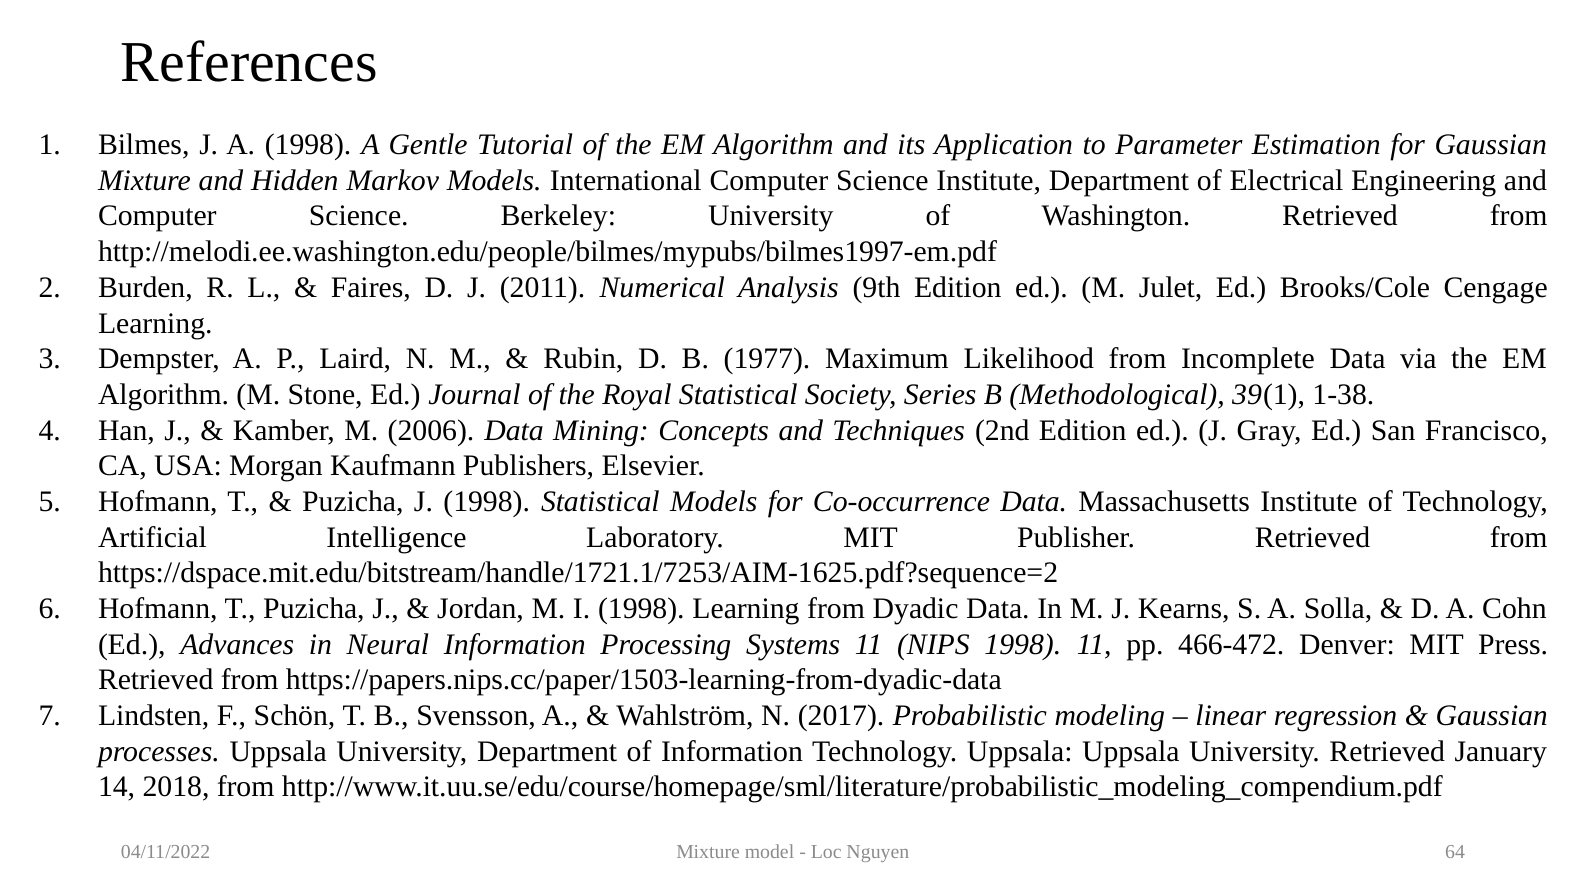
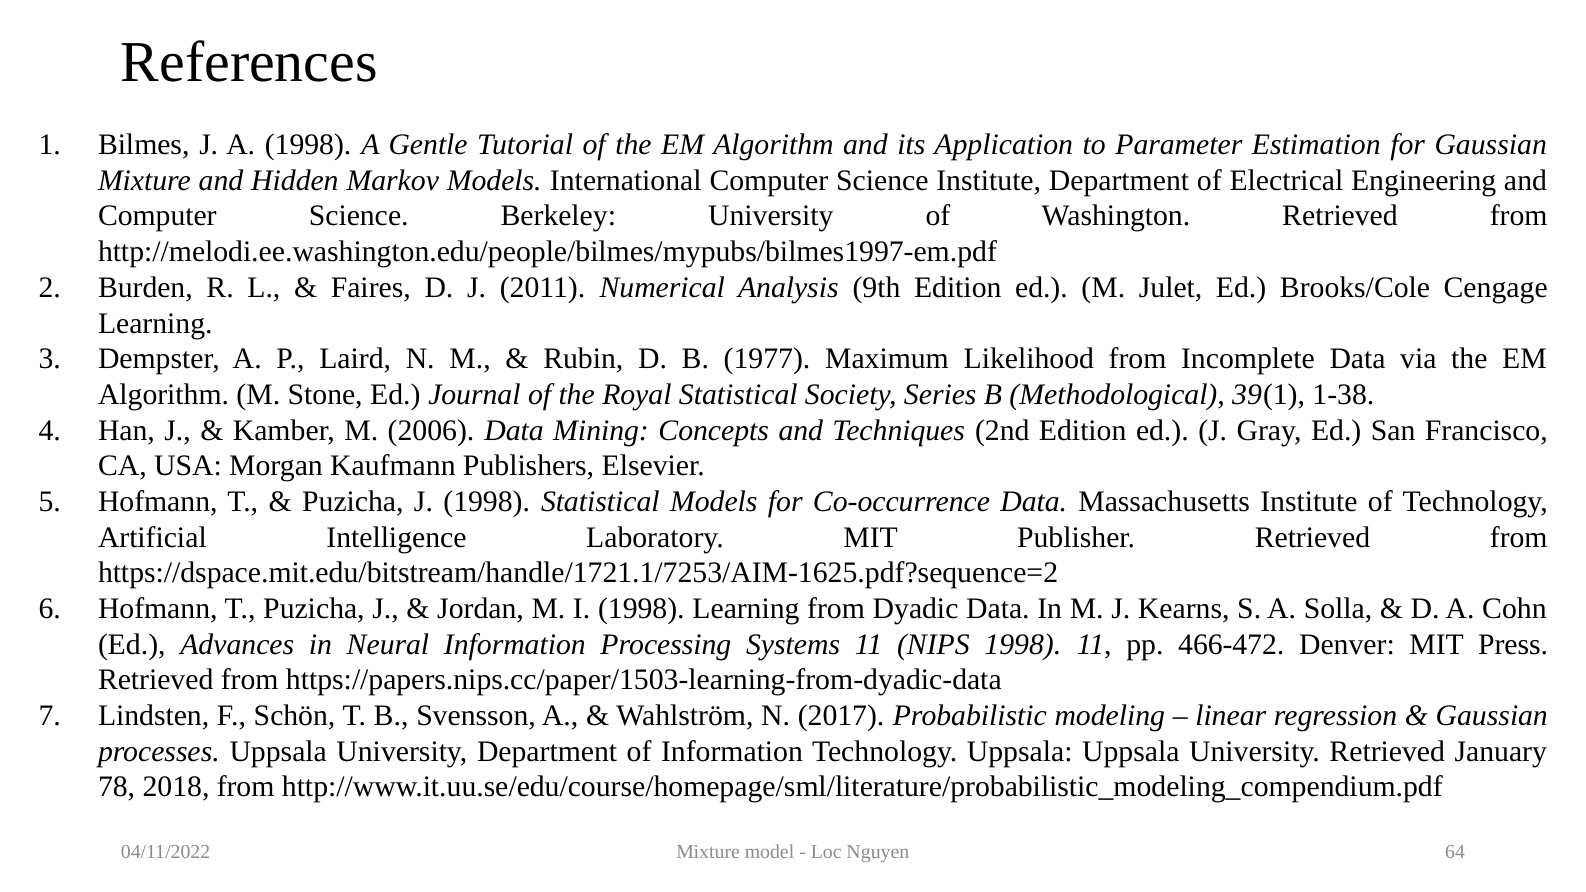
14: 14 -> 78 (117, 787)
